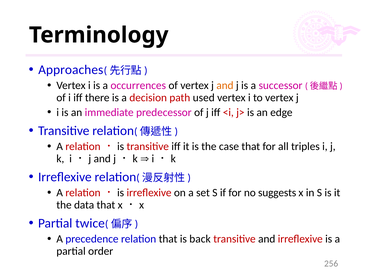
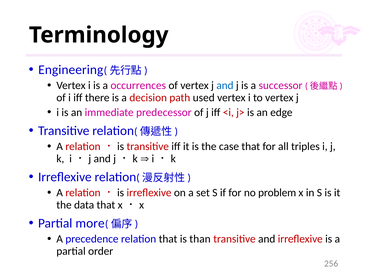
Approaches: Approaches -> Engineering (71, 69)
and colour: orange -> blue (225, 85)
suggests: suggests -> problem (277, 192)
twice: twice -> more (90, 223)
back: back -> than (200, 238)
